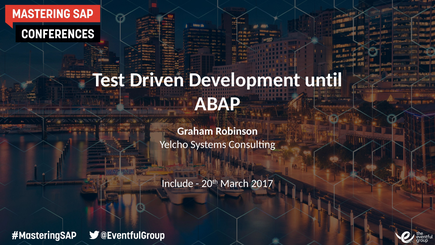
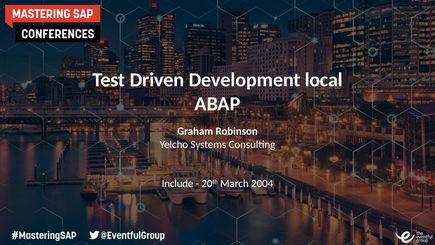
until: until -> local (324, 80)
2017: 2017 -> 2004 (262, 183)
